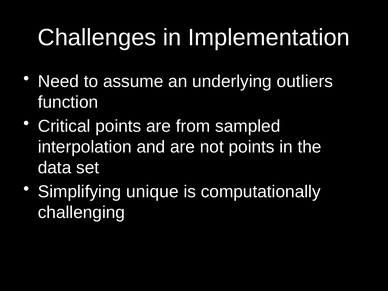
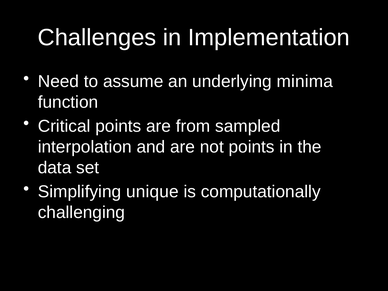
outliers: outliers -> minima (305, 81)
